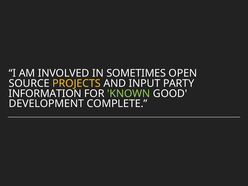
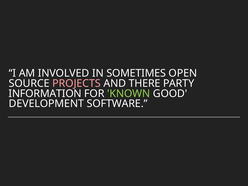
PROJECTS colour: yellow -> pink (77, 83)
INPUT: INPUT -> THERE (145, 83)
COMPLETE: COMPLETE -> SOFTWARE (117, 104)
